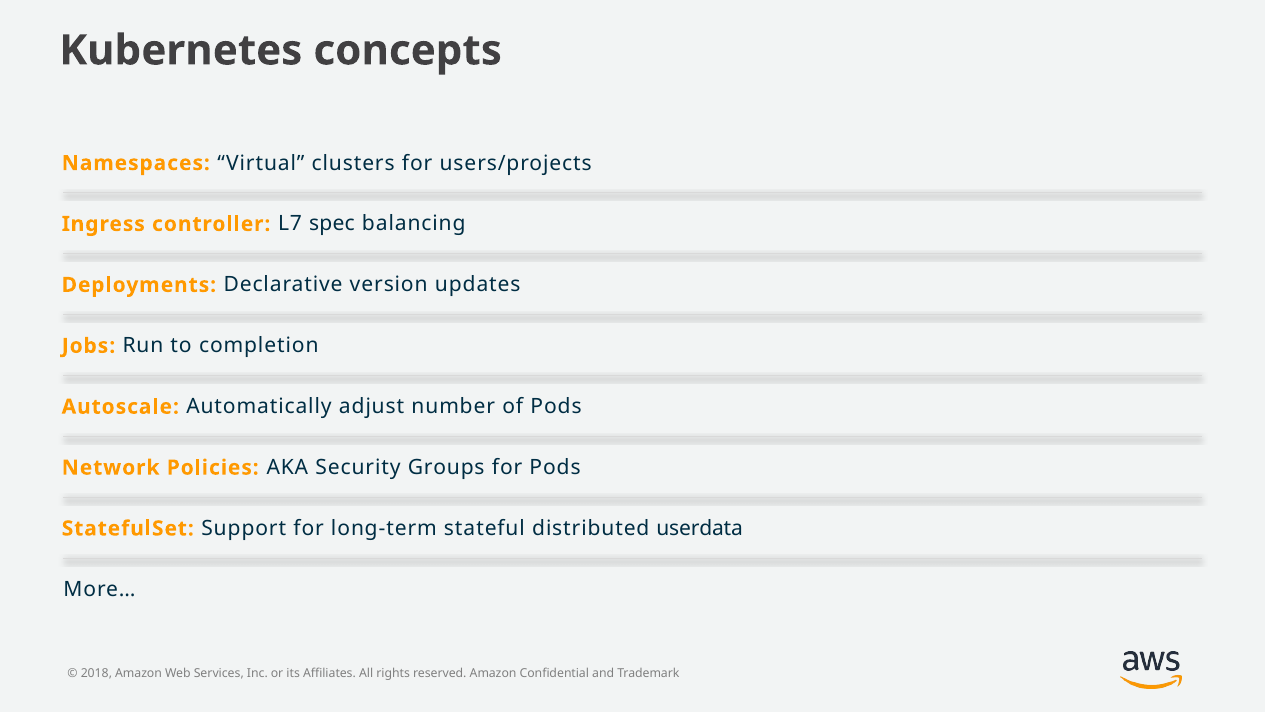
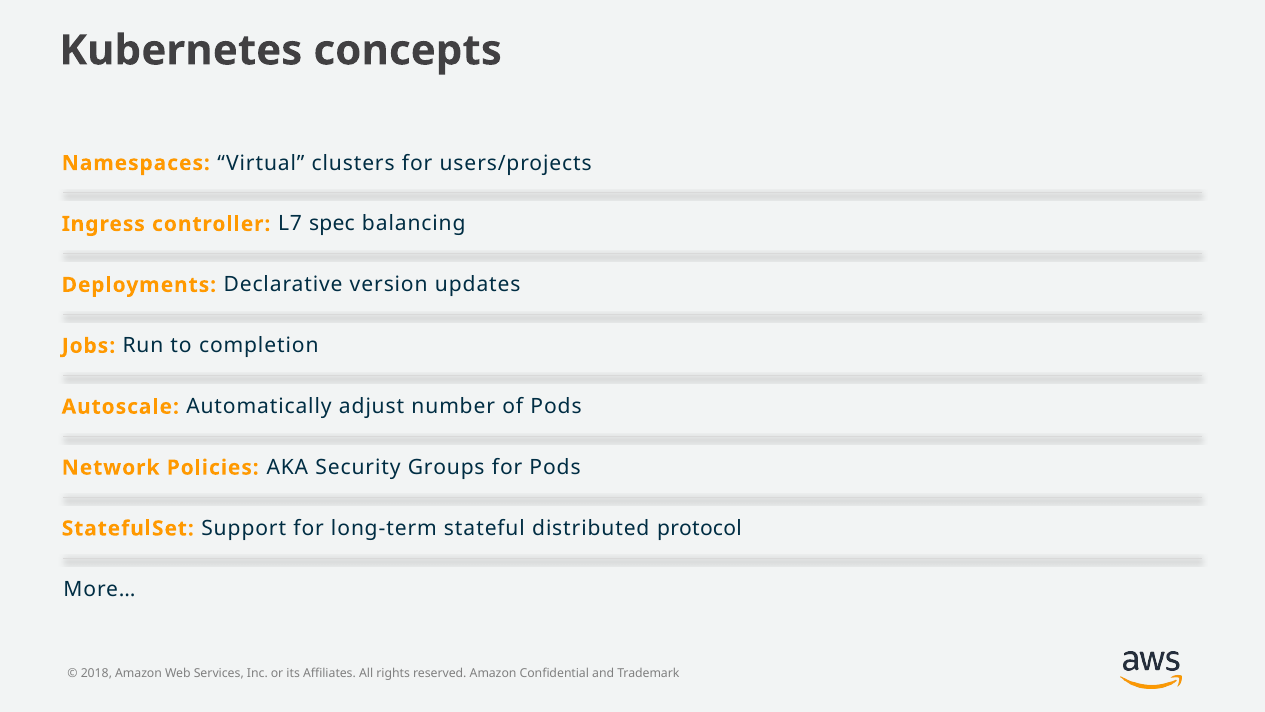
userdata: userdata -> protocol (699, 528)
